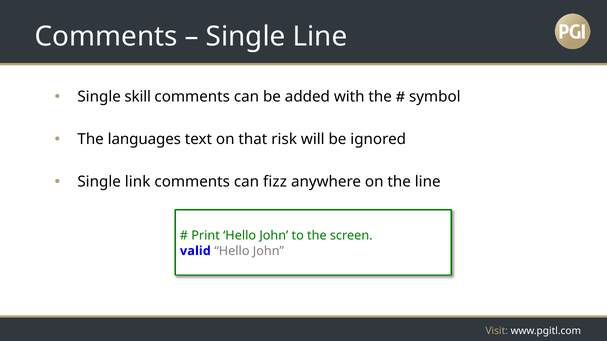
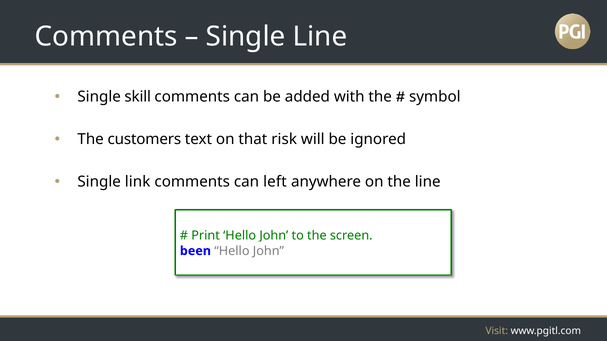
languages: languages -> customers (144, 140)
fizz: fizz -> left (275, 182)
valid: valid -> been (195, 251)
